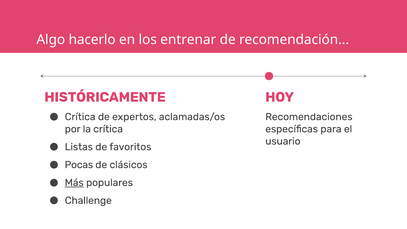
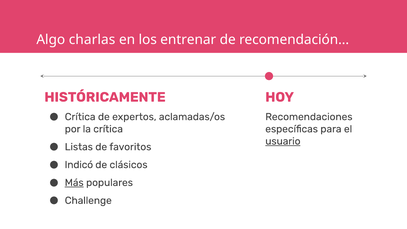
hacerlo: hacerlo -> charlas (92, 40)
usuario underline: none -> present (283, 141)
Pocas: Pocas -> Indicó (79, 165)
